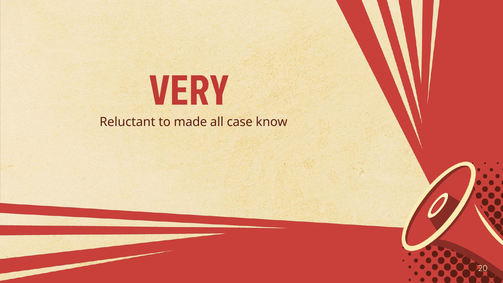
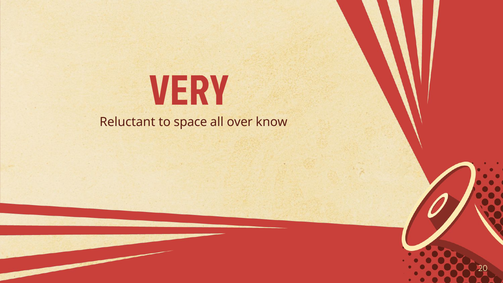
made: made -> space (190, 122)
case: case -> over (240, 122)
